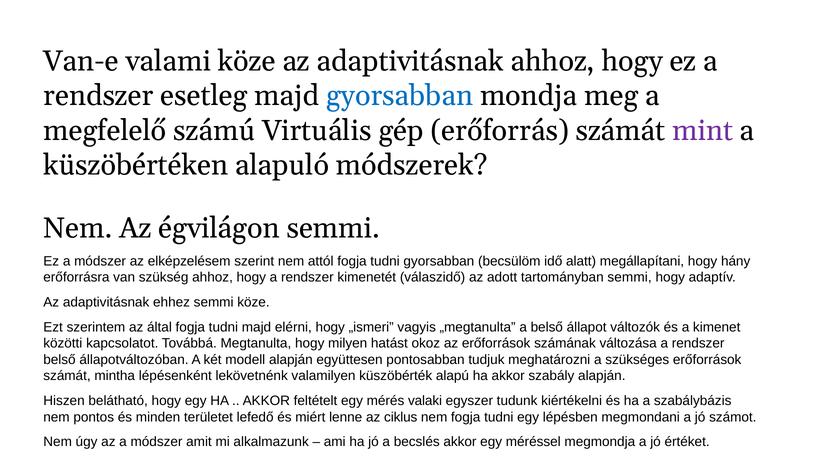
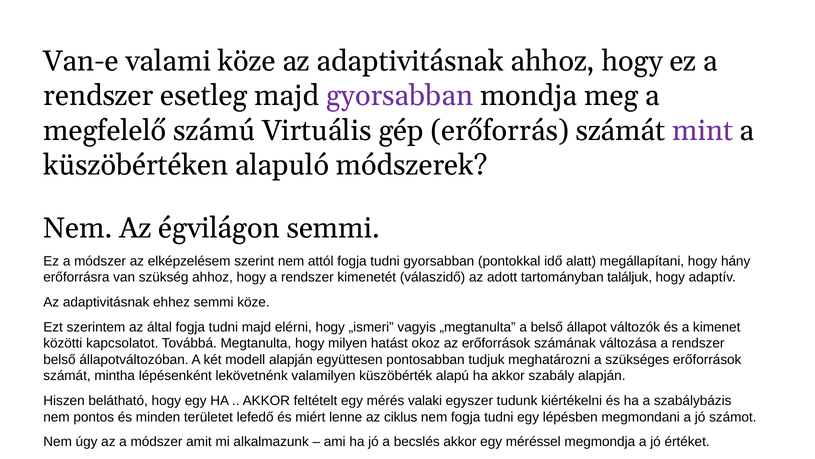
gyorsabban colour: blue -> purple (400, 96)
becsülöm: becsülöm -> pontokkal (509, 261)
tartományban semmi: semmi -> találjuk (630, 277)
